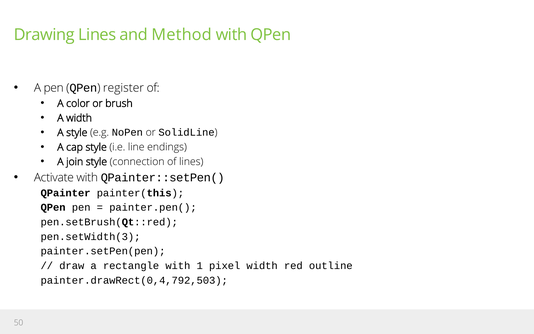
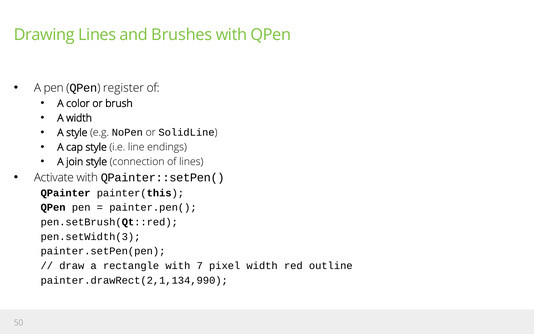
Method: Method -> Brushes (182, 35)
1: 1 -> 7 (200, 266)
painter.drawRect(0,4,792,503: painter.drawRect(0,4,792,503 -> painter.drawRect(2,1,134,990 (134, 280)
